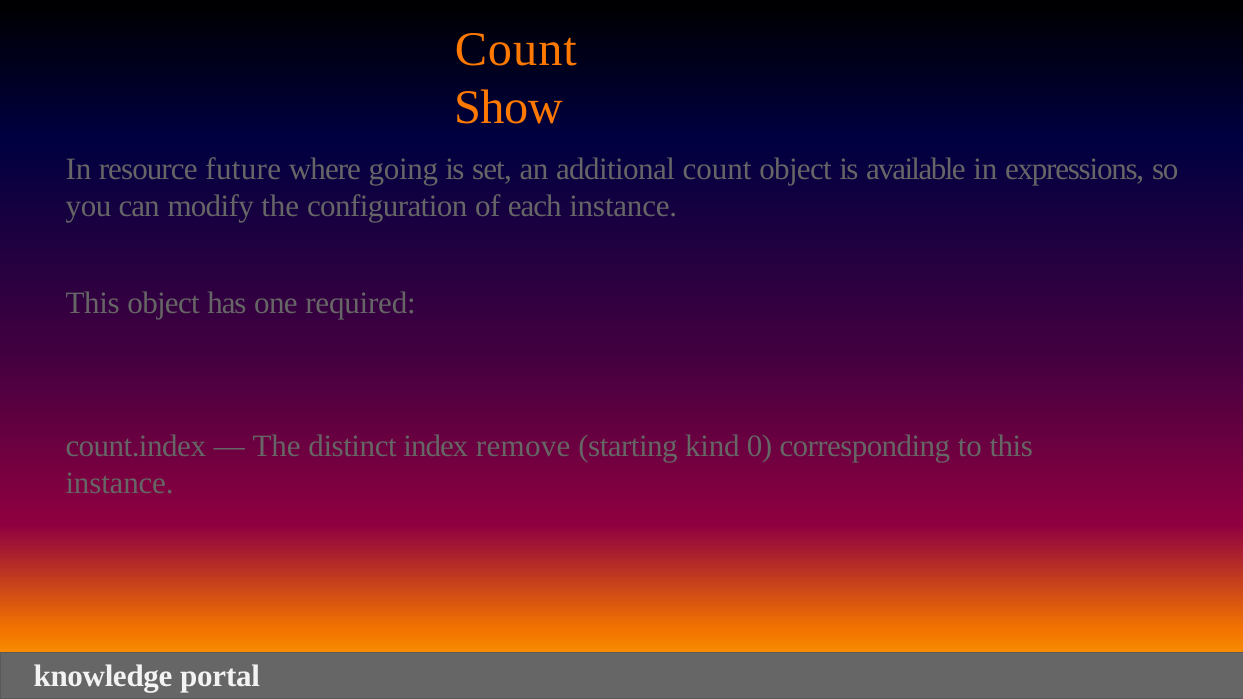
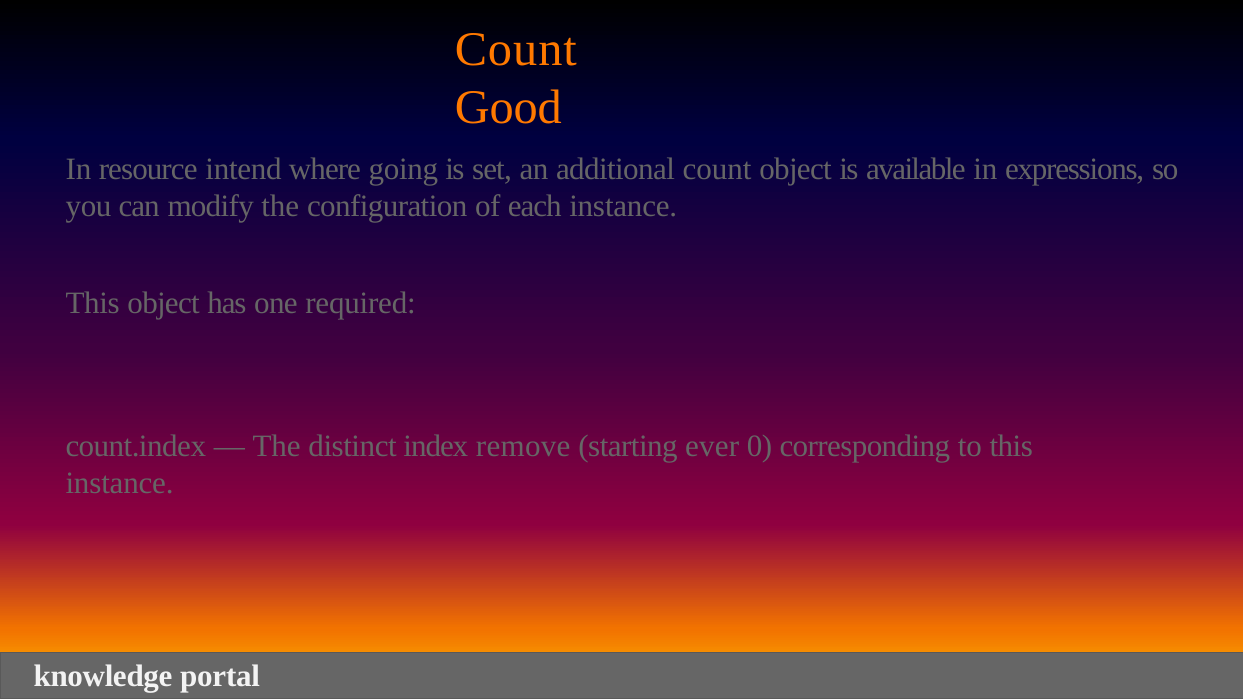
Show: Show -> Good (508, 108)
future: future -> intend (244, 169)
kind: kind -> ever (712, 446)
